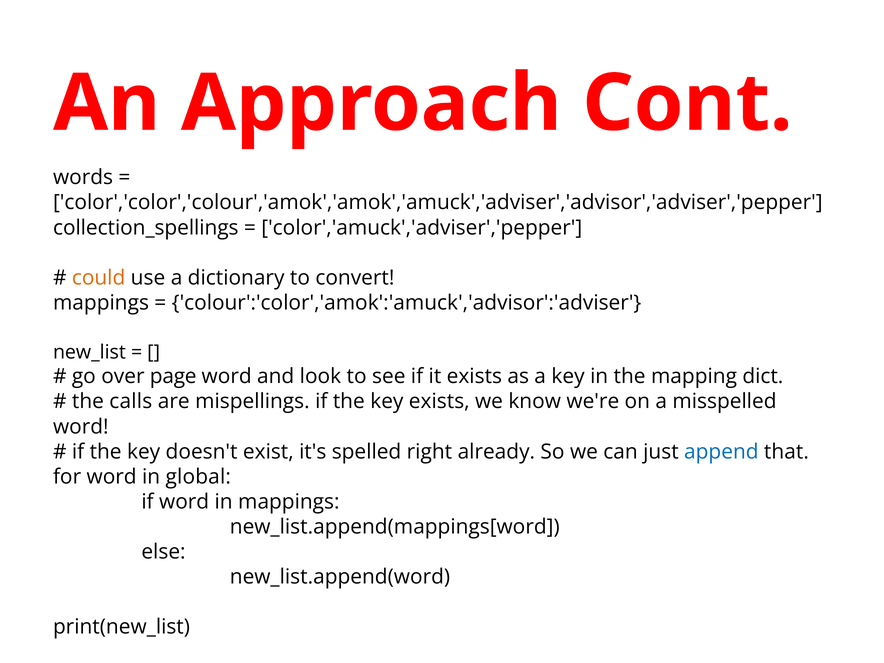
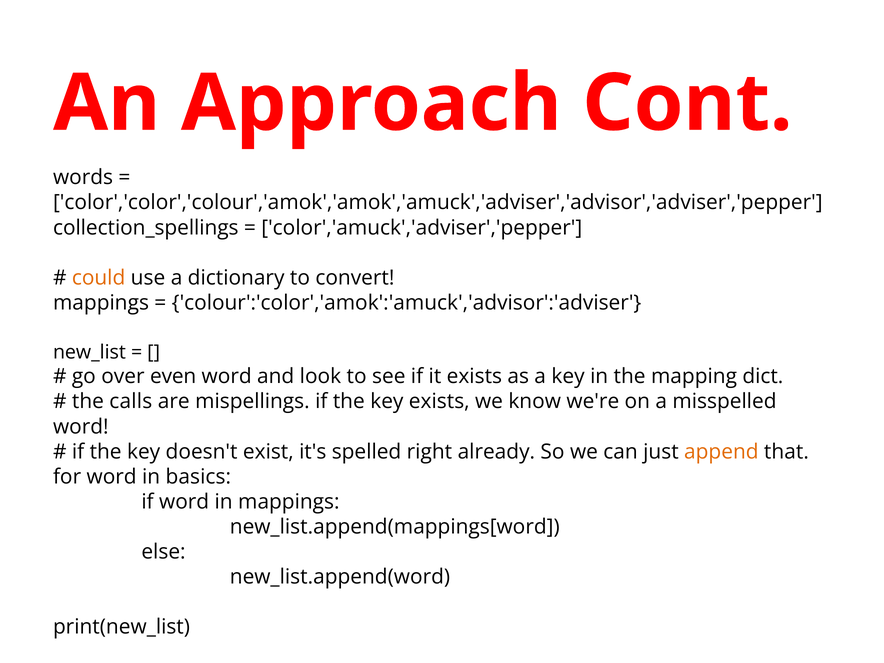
page: page -> even (173, 377)
append colour: blue -> orange (721, 452)
global: global -> basics (198, 477)
